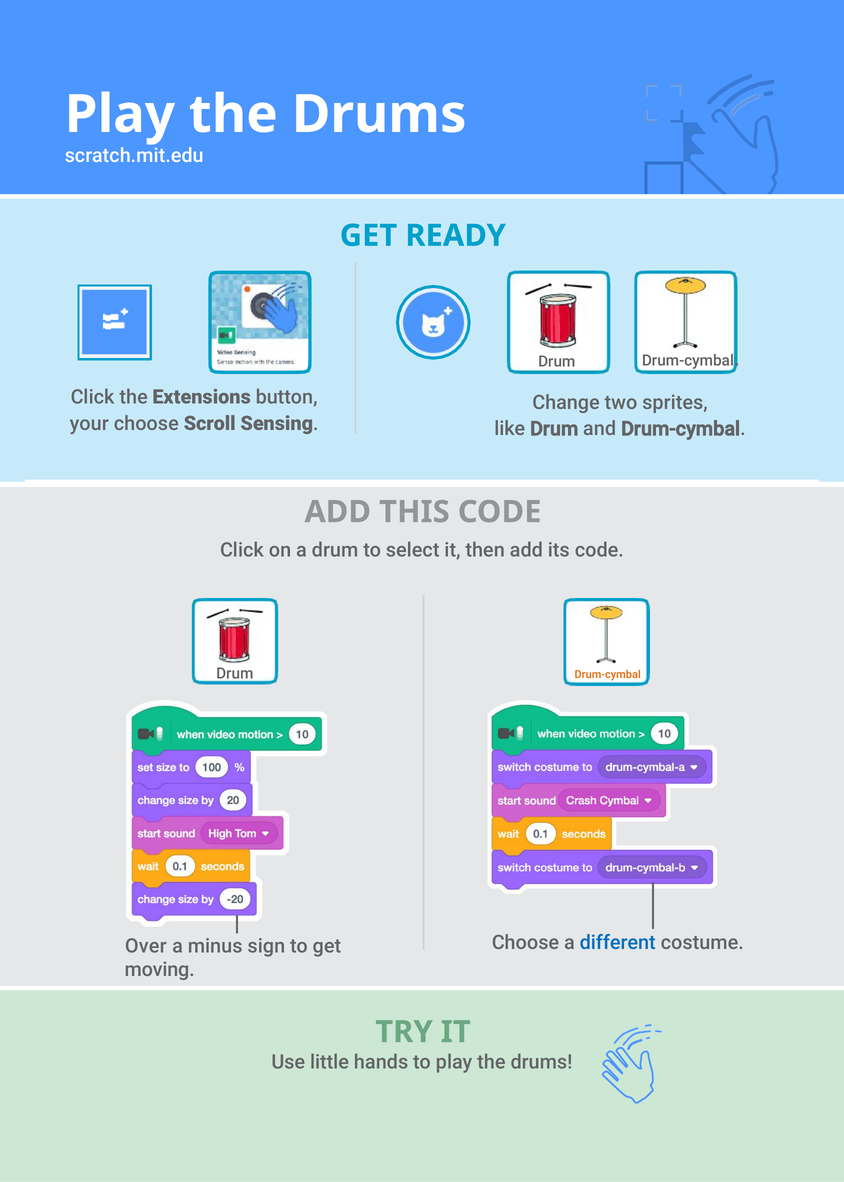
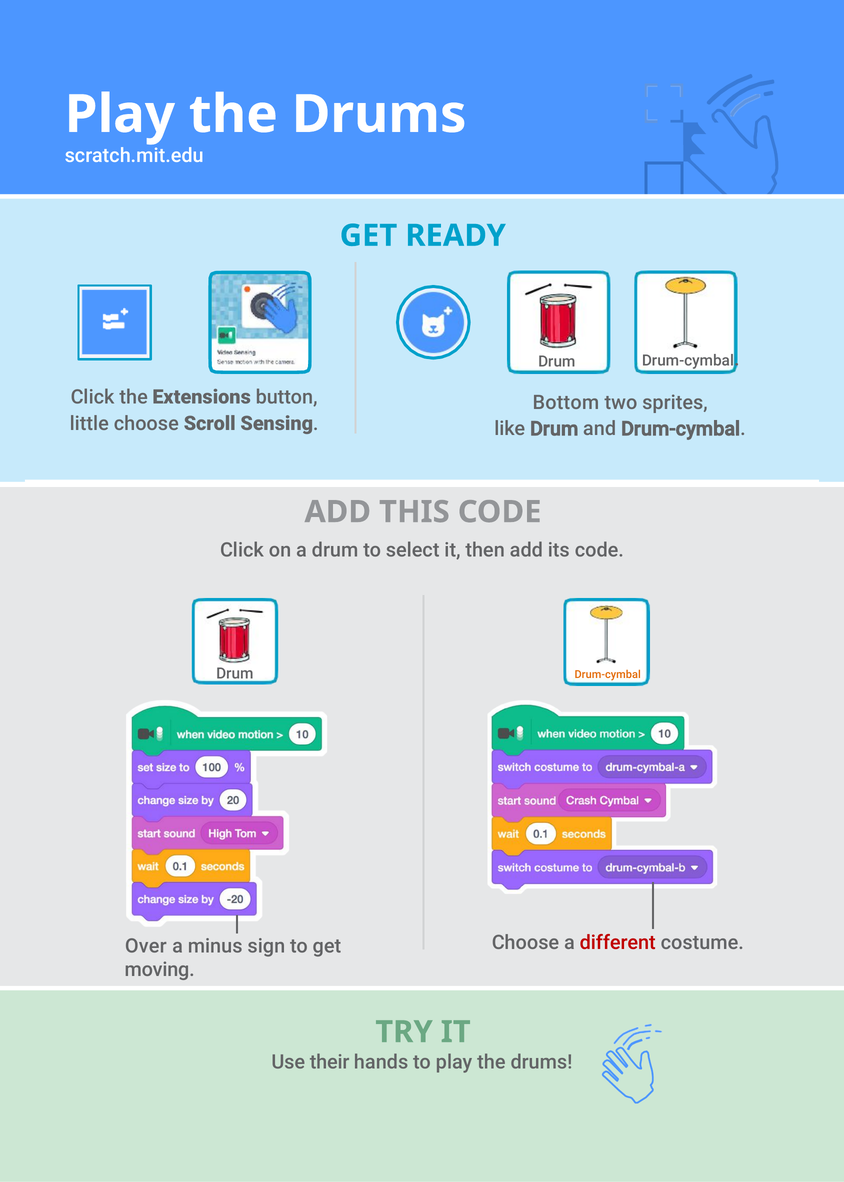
Change: Change -> Bottom (566, 403)
your: your -> little (89, 424)
different colour: blue -> red (618, 943)
little: little -> their (330, 1062)
